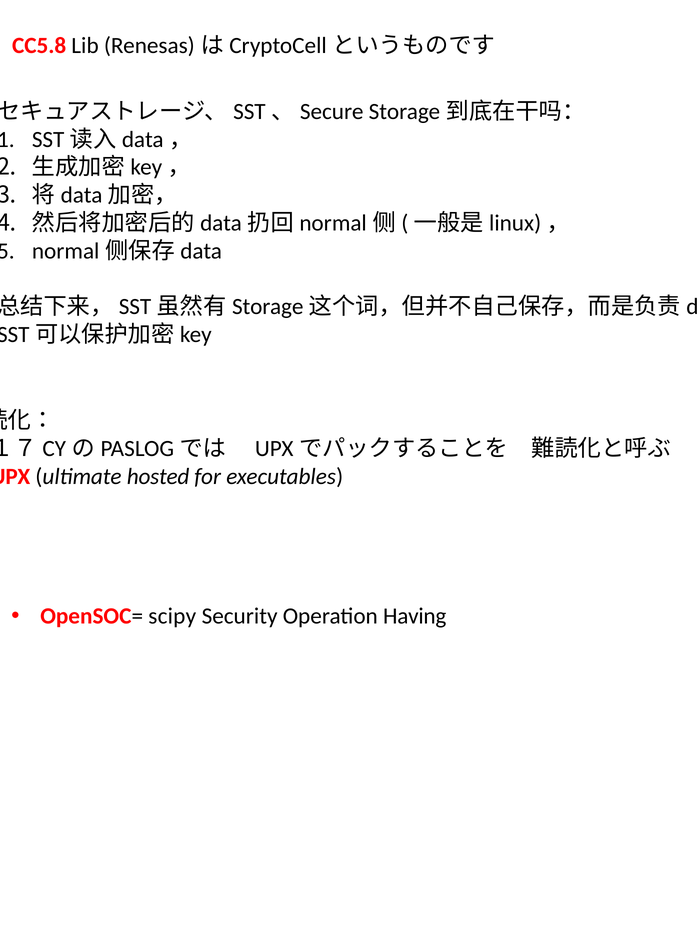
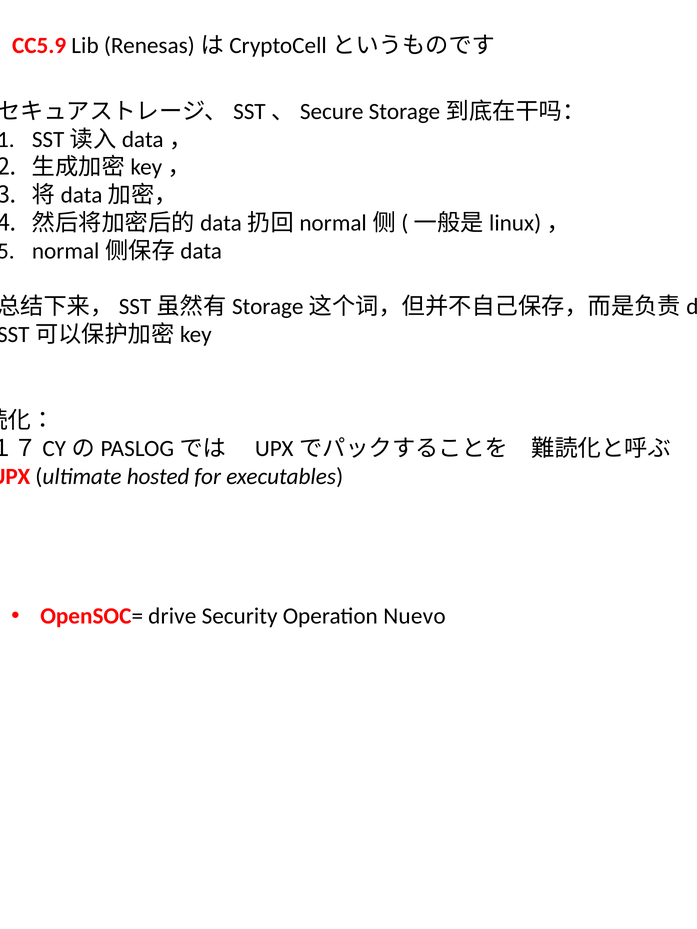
CC5.8: CC5.8 -> CC5.9 (39, 46)
scipy: scipy -> drive (172, 616)
Having: Having -> Nuevo (414, 616)
